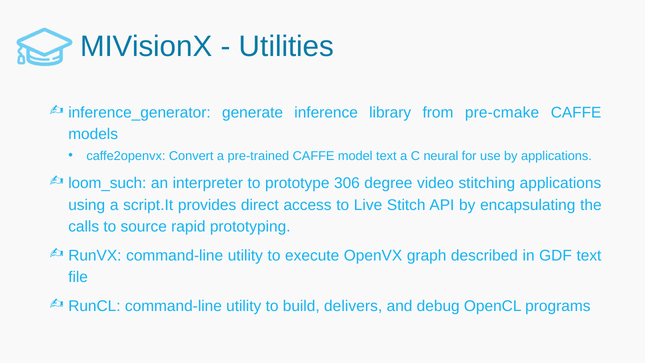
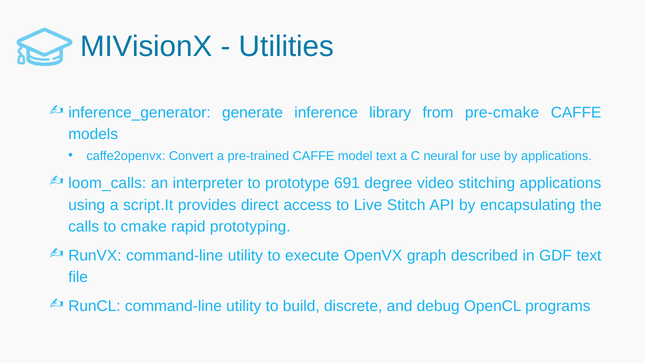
loom_such: loom_such -> loom_calls (107, 183)
306: 306 -> 691 (347, 183)
source: source -> cmake (144, 227)
delivers: delivers -> discrete (353, 306)
